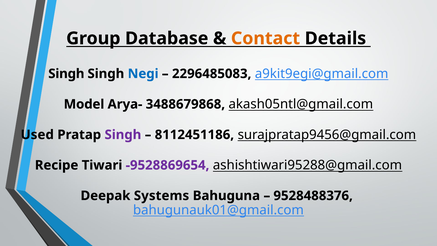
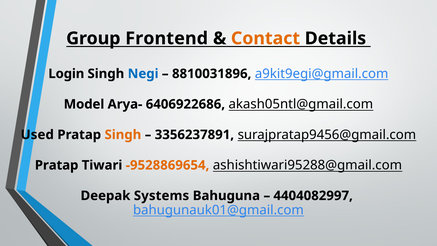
Database: Database -> Frontend (167, 38)
Singh: Singh -> Login (66, 74)
2296485083: 2296485083 -> 8810031896 (212, 74)
3488679868: 3488679868 -> 6406922686 (185, 104)
Singh colour: purple -> orange (123, 135)
8112451186: 8112451186 -> 3356237891 (194, 135)
Recipe: Recipe -> Pratap (57, 165)
-9528869654 colour: purple -> orange (168, 165)
9528488376: 9528488376 -> 4404082997 (313, 196)
